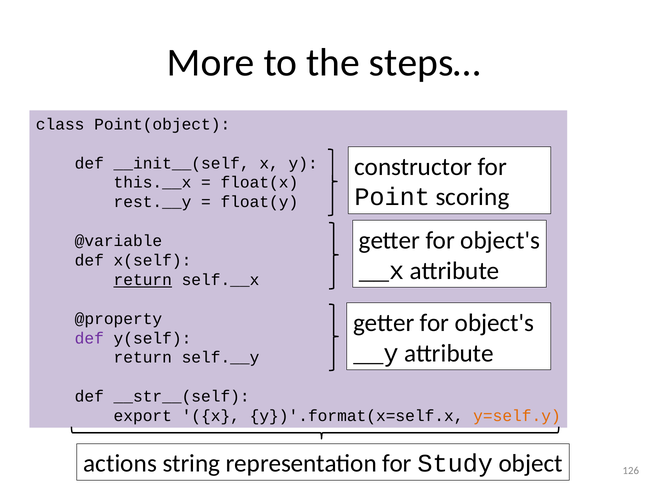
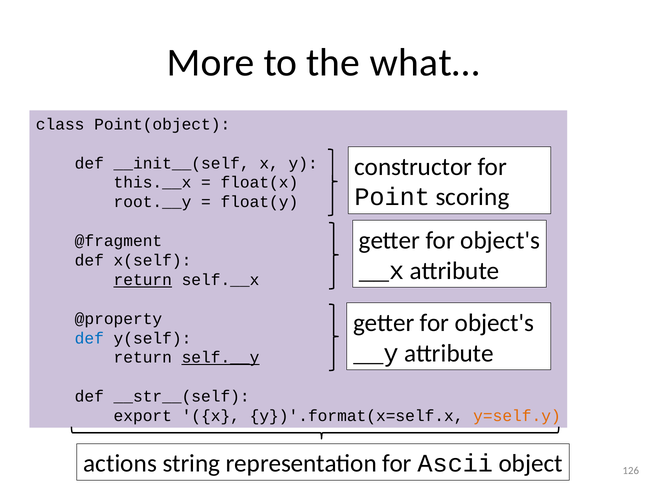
steps…: steps… -> what… (425, 63)
rest.__y: rest.__y -> root.__y (152, 202)
@variable: @variable -> @fragment (118, 241)
def colour: purple -> blue (89, 338)
self.__y underline: none -> present (221, 358)
Study: Study -> Ascii (455, 464)
